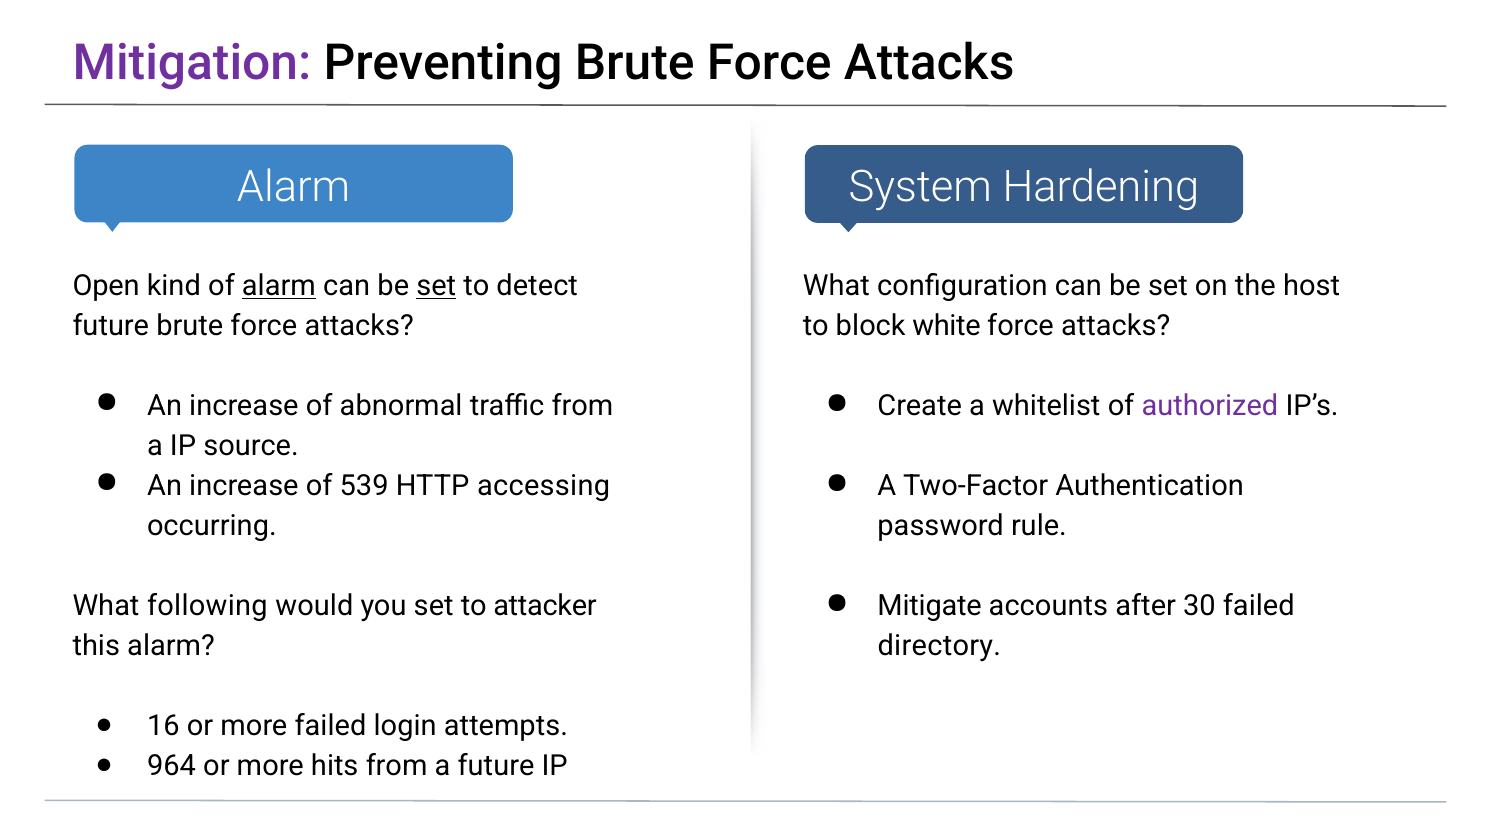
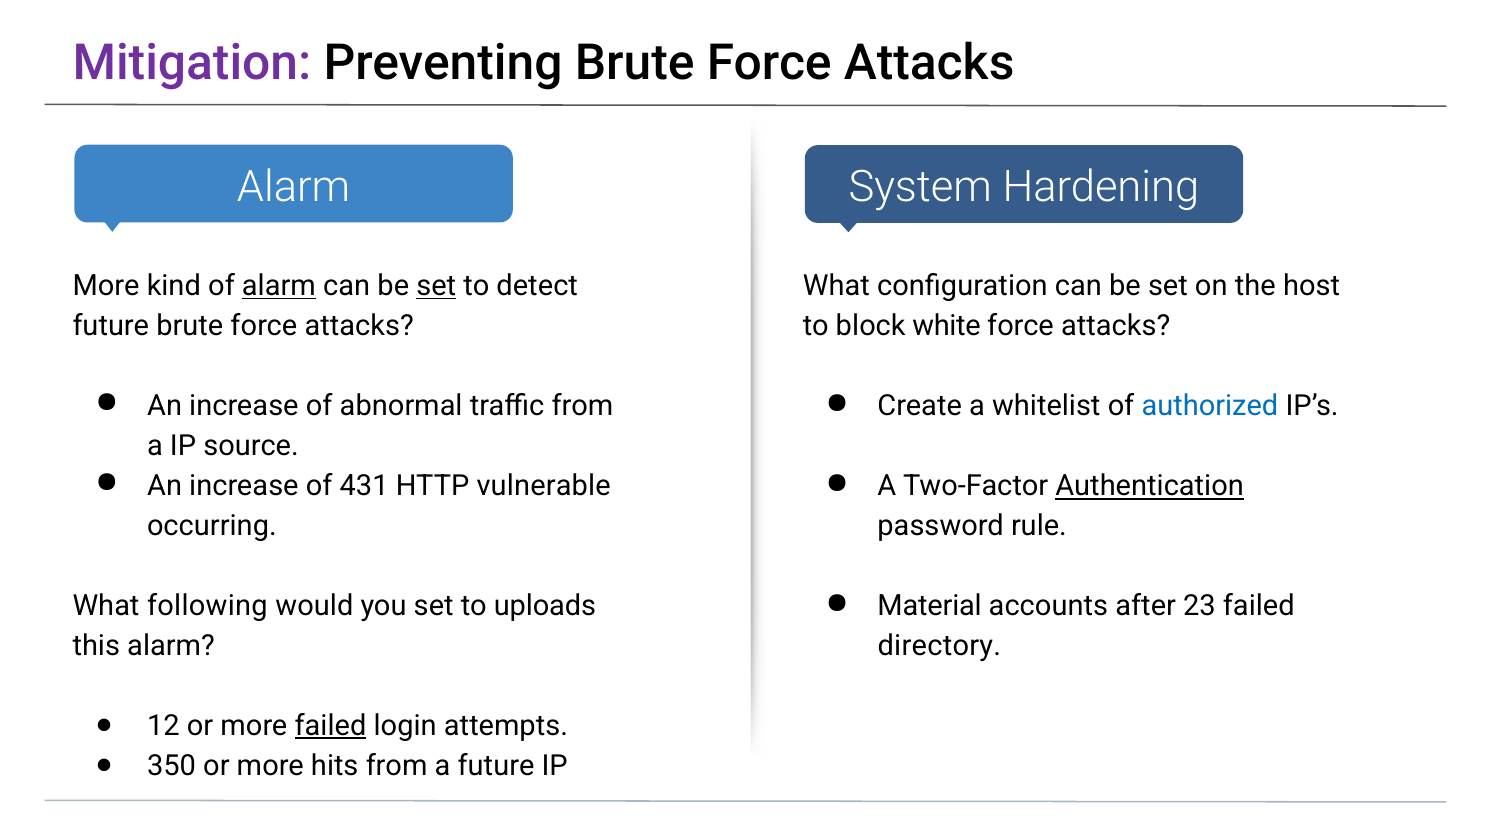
Open: Open -> More (106, 286)
authorized colour: purple -> blue (1210, 406)
539: 539 -> 431 (364, 486)
accessing: accessing -> vulnerable (544, 486)
Authentication underline: none -> present (1150, 486)
Mitigate: Mitigate -> Material (930, 606)
30: 30 -> 23 (1199, 606)
attacker: attacker -> uploads (545, 606)
16: 16 -> 12 (163, 726)
failed underline: none -> present (331, 726)
964: 964 -> 350 (172, 766)
